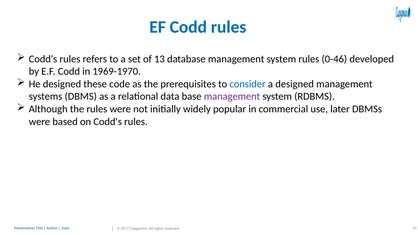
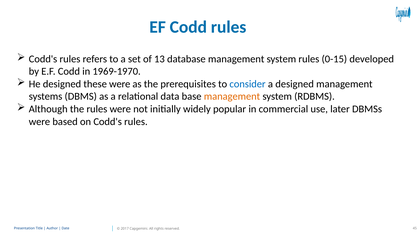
0-46: 0-46 -> 0-15 (334, 59)
these code: code -> were (120, 84)
management colour: purple -> orange (232, 97)
